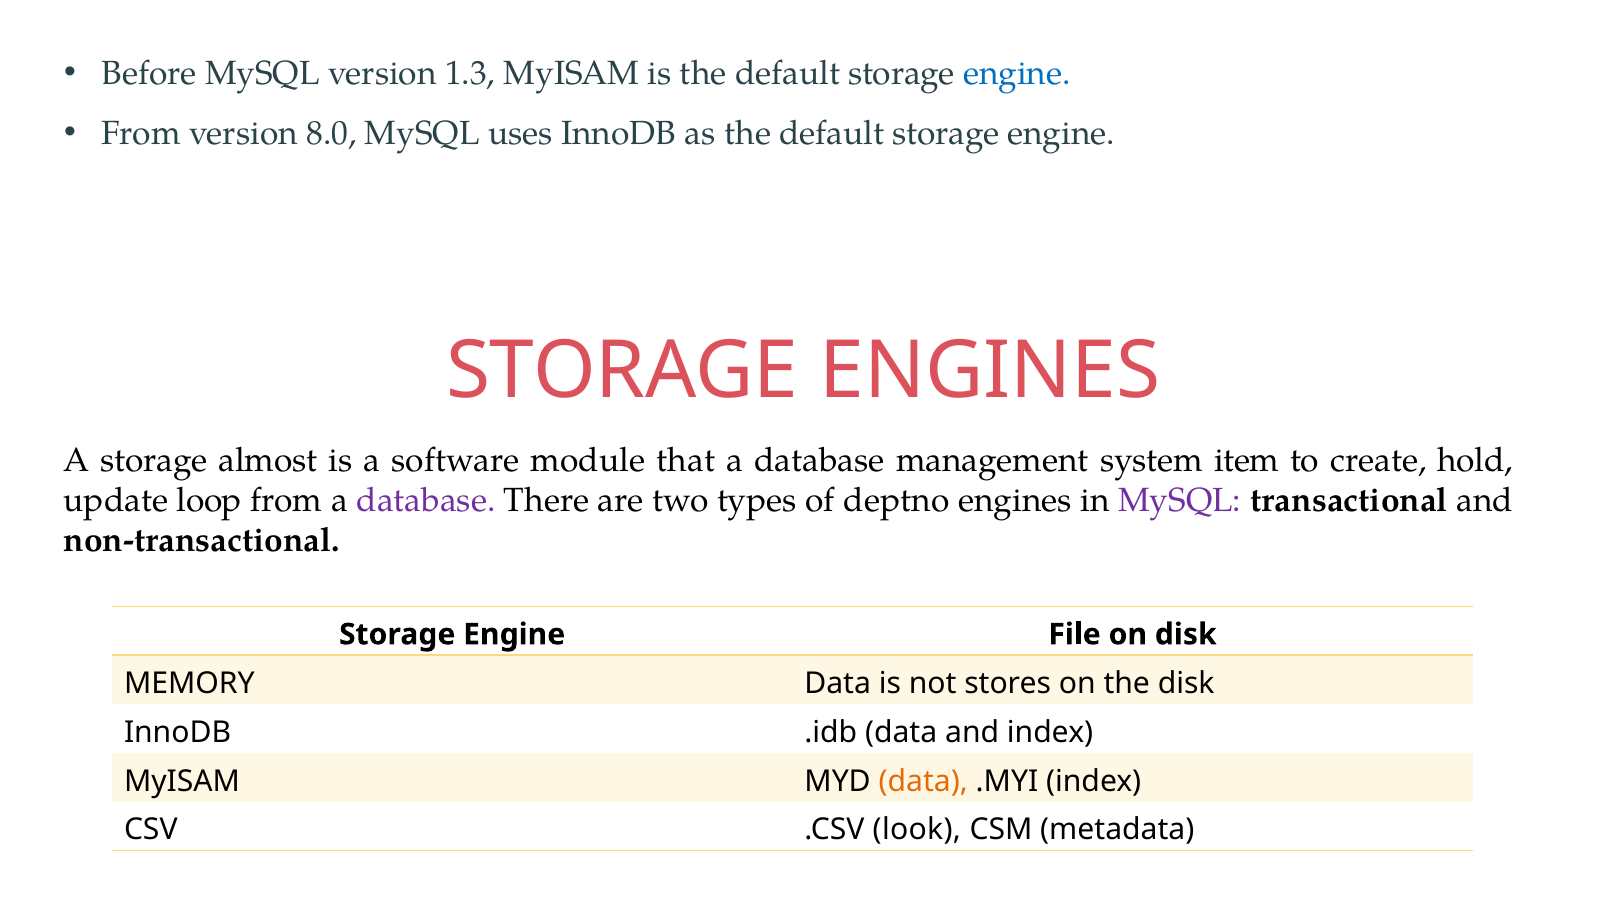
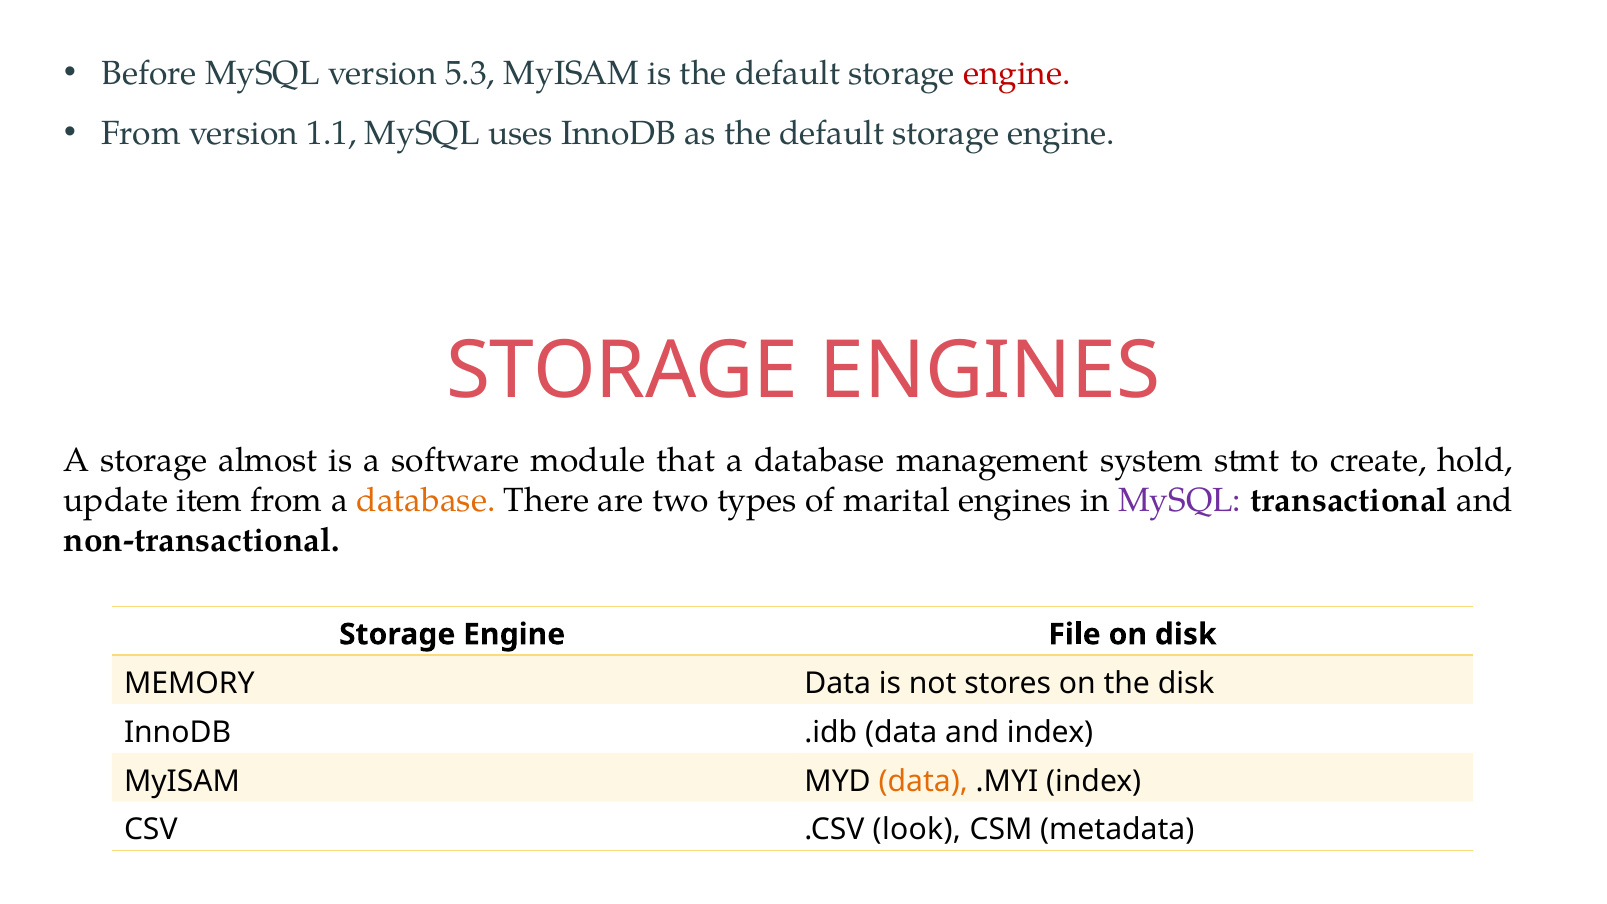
1.3: 1.3 -> 5.3 (470, 74)
engine colour: blue -> red (1017, 74)
8.0: 8.0 -> 1.1 (331, 134)
item: item -> stmt (1247, 460)
loop: loop -> item (209, 500)
database colour: purple -> orange (426, 500)
deptno: deptno -> marital (897, 500)
